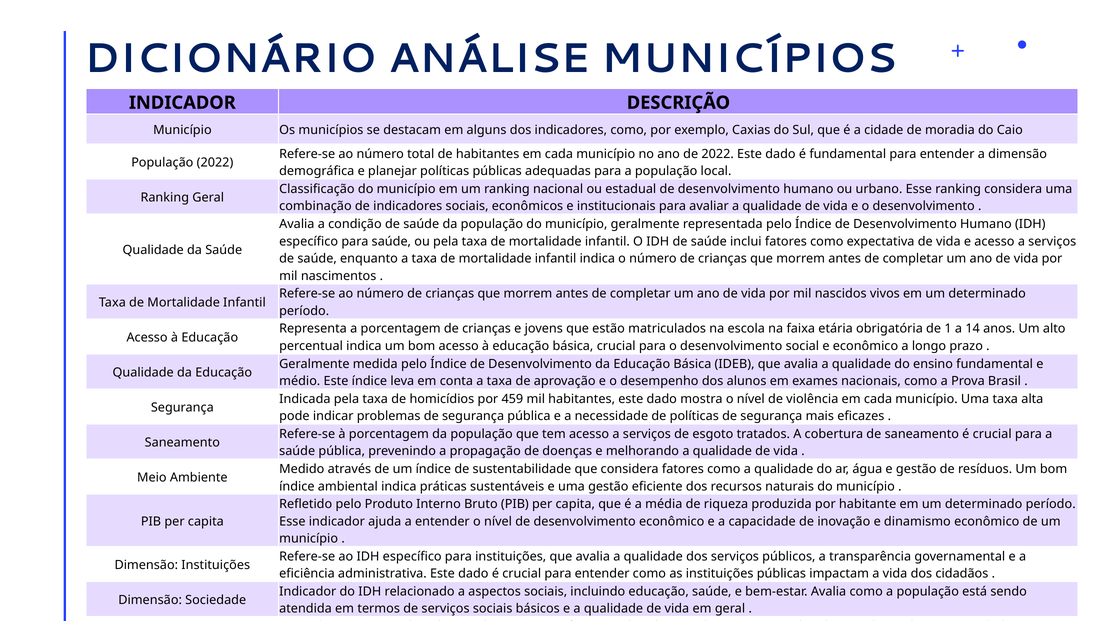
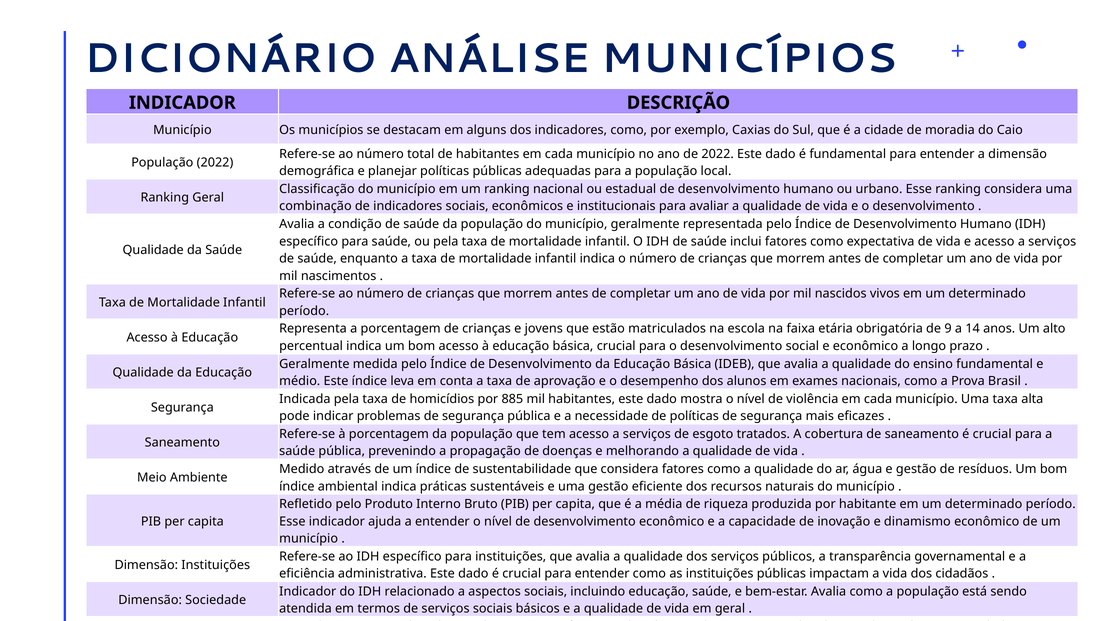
1: 1 -> 9 (948, 329)
459: 459 -> 885 (512, 399)
